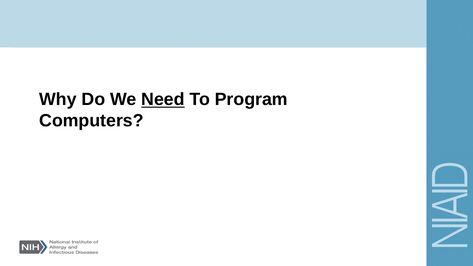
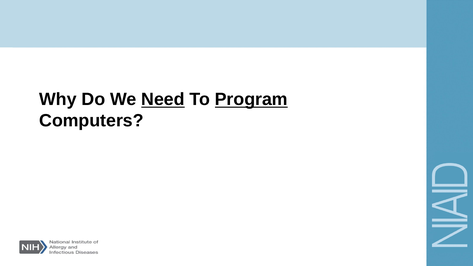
Program underline: none -> present (251, 99)
